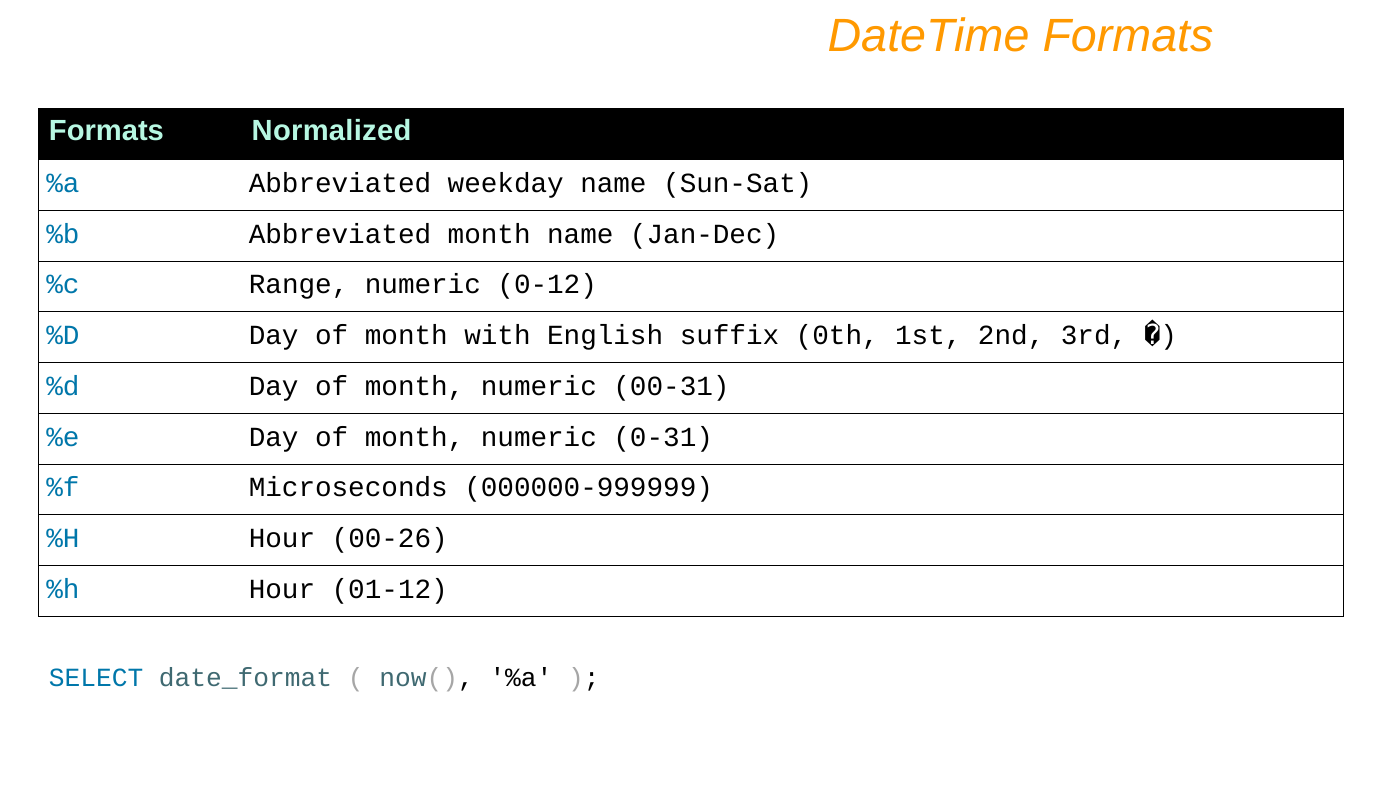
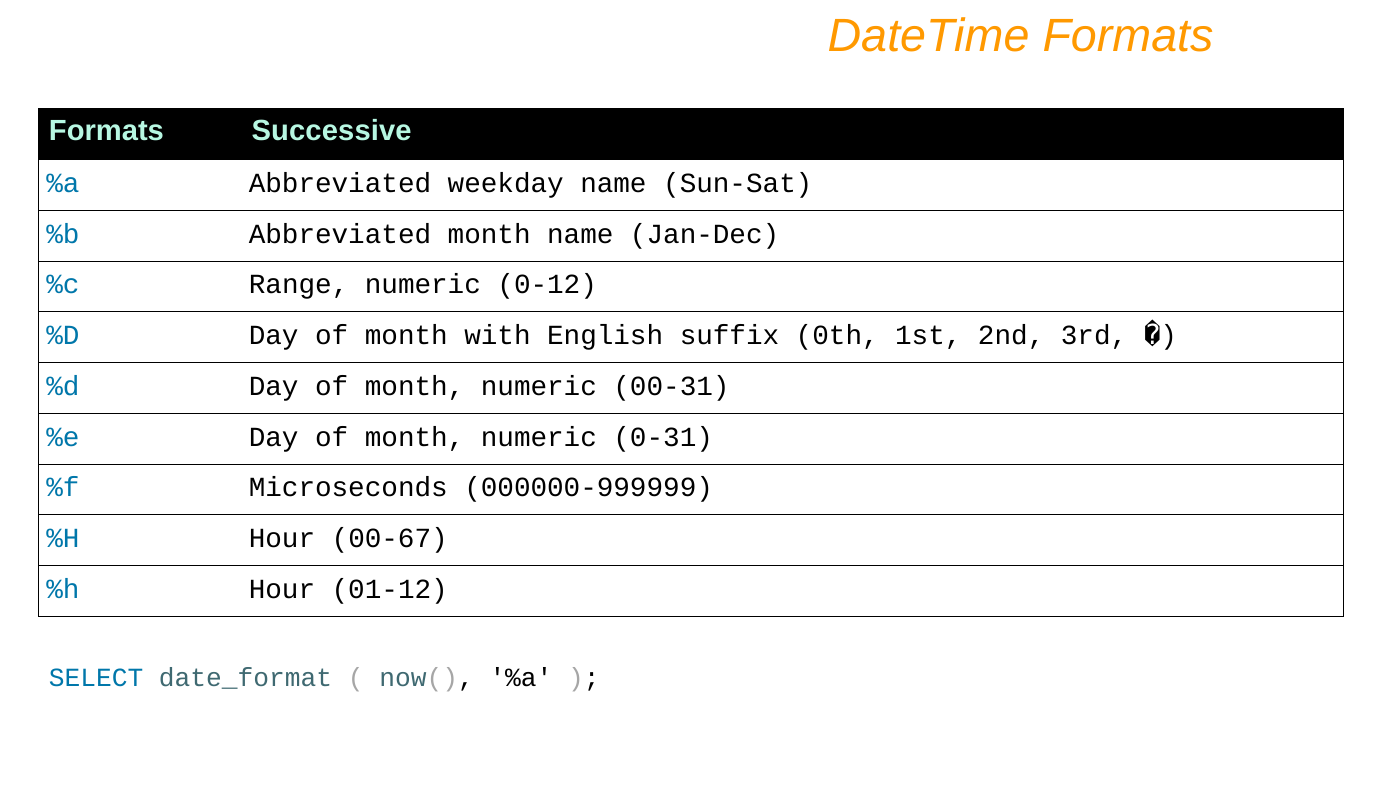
Normalized: Normalized -> Successive (332, 131)
00-26: 00-26 -> 00-67 (390, 538)
